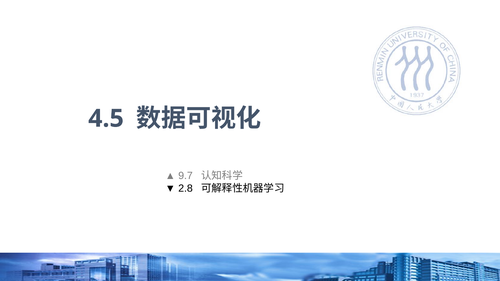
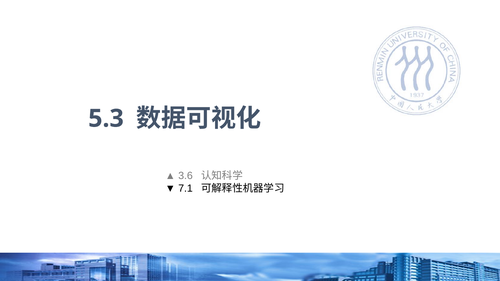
4.5: 4.5 -> 5.3 (106, 119)
9.7: 9.7 -> 3.6 (186, 176)
2.8: 2.8 -> 7.1 (186, 189)
